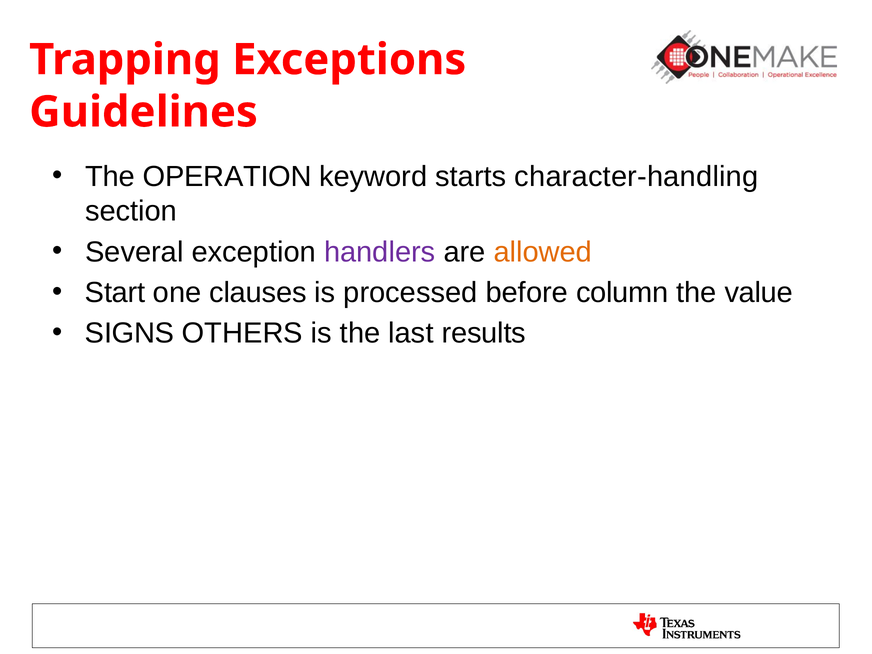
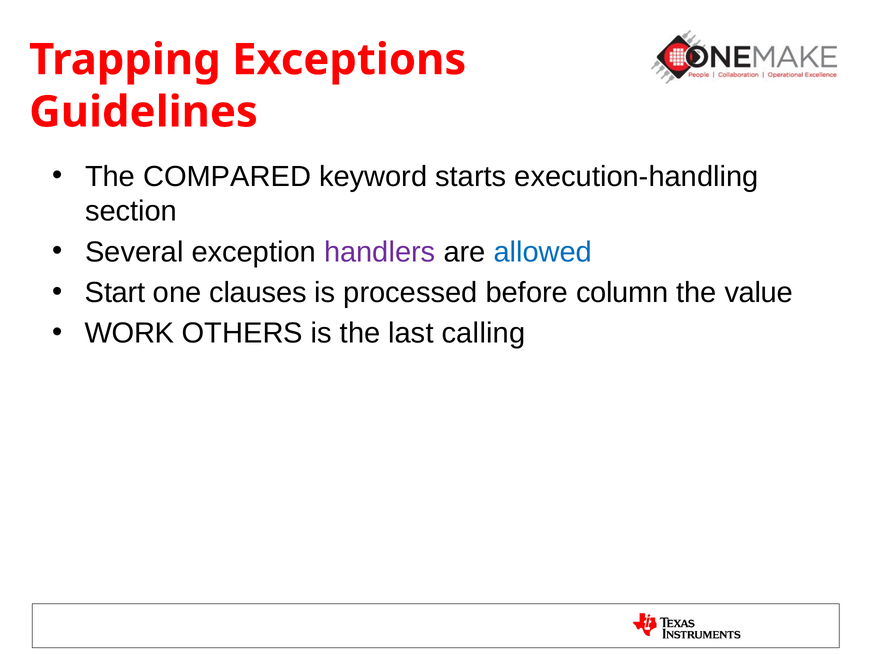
OPERATION: OPERATION -> COMPARED (227, 176)
character-handling: character-handling -> execution-handling (636, 176)
allowed colour: orange -> blue (543, 252)
SIGNS: SIGNS -> WORK (130, 333)
results: results -> calling (484, 333)
